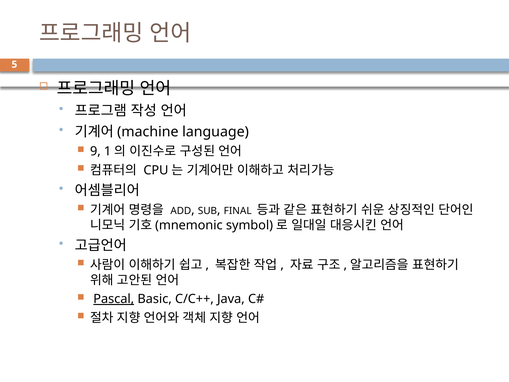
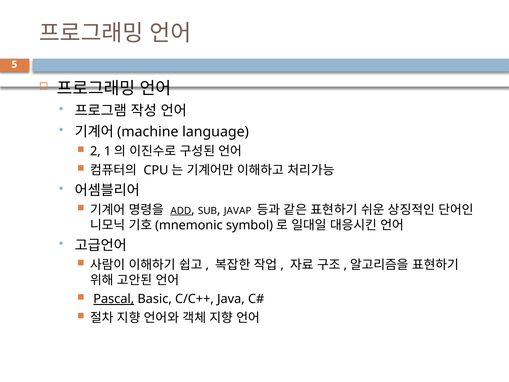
9: 9 -> 2 (95, 151)
ADD underline: none -> present (181, 211)
FINAL: FINAL -> JAVAP (238, 211)
